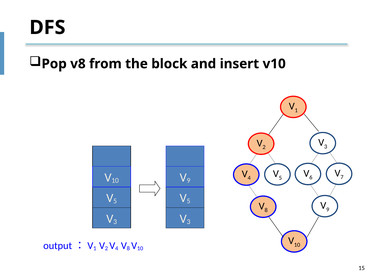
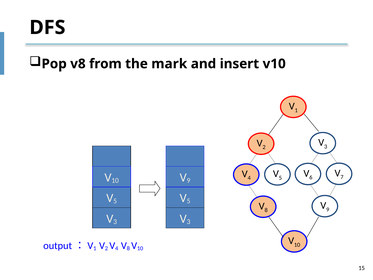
block: block -> mark (169, 64)
